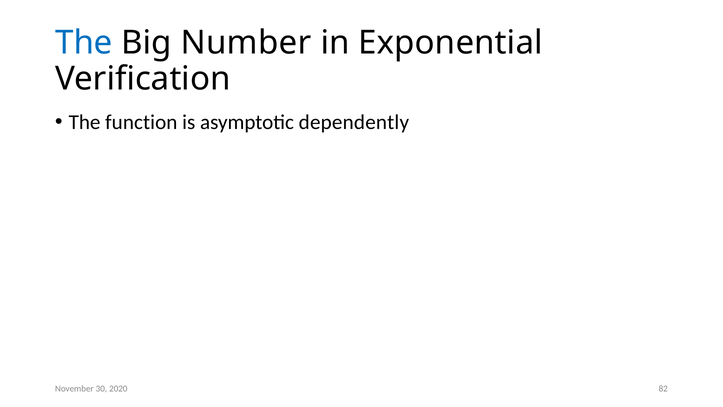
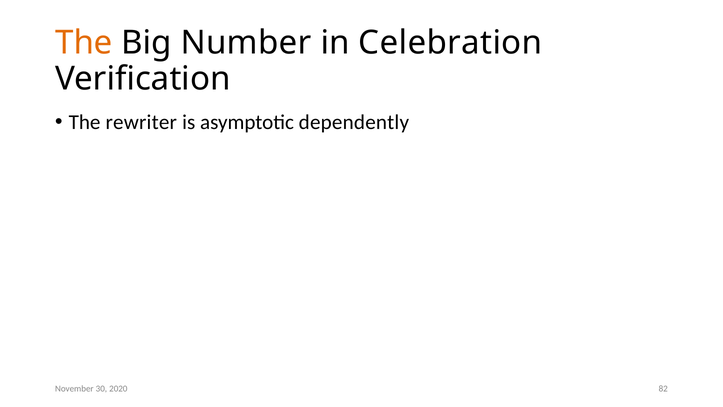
The colour: blue -> orange (84, 43)
Exponential: Exponential -> Celebration (450, 43)
function: function -> rewriter (141, 122)
